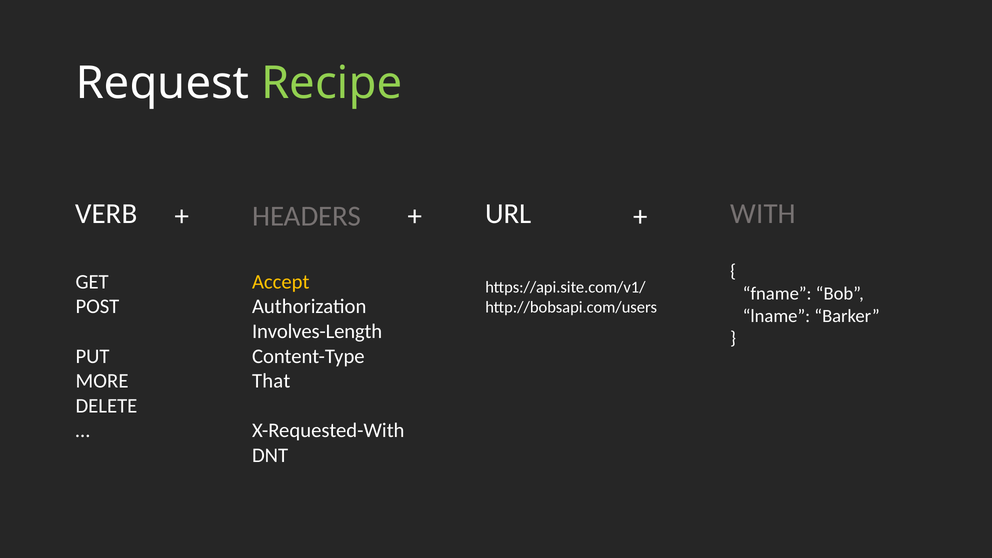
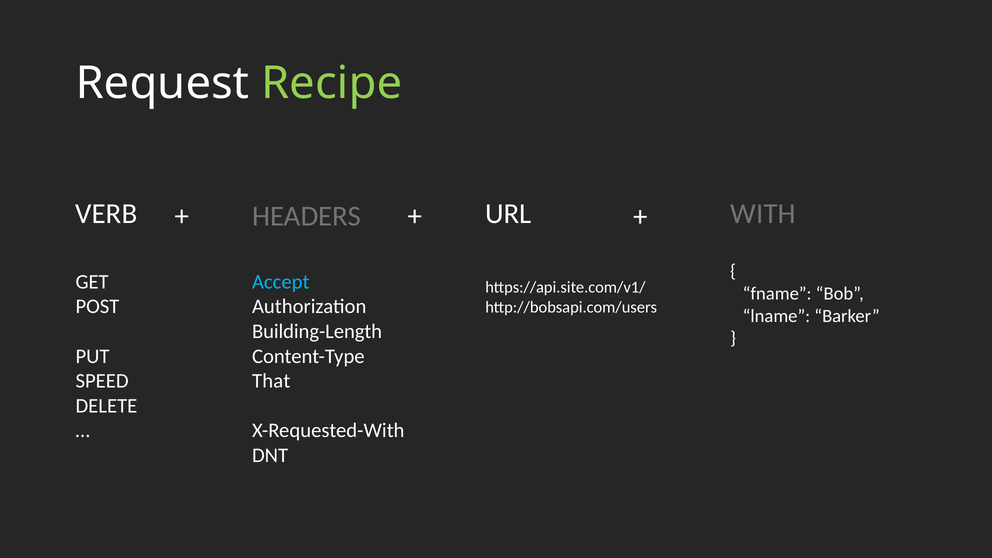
Accept colour: yellow -> light blue (281, 282)
Involves-Length: Involves-Length -> Building-Length (317, 331)
MORE: MORE -> SPEED (102, 381)
